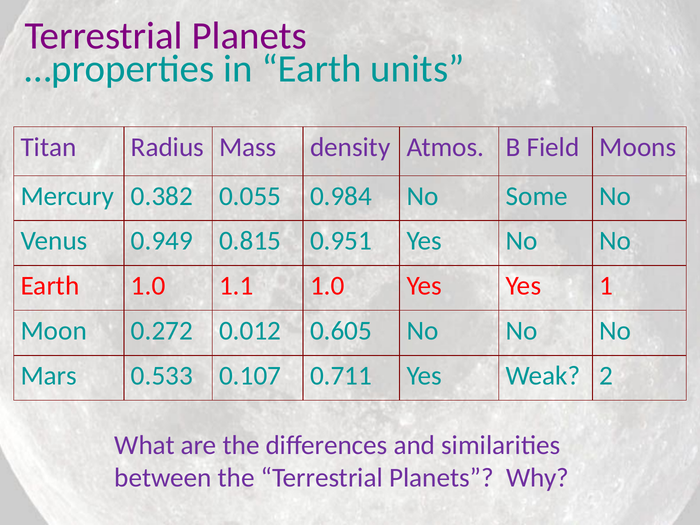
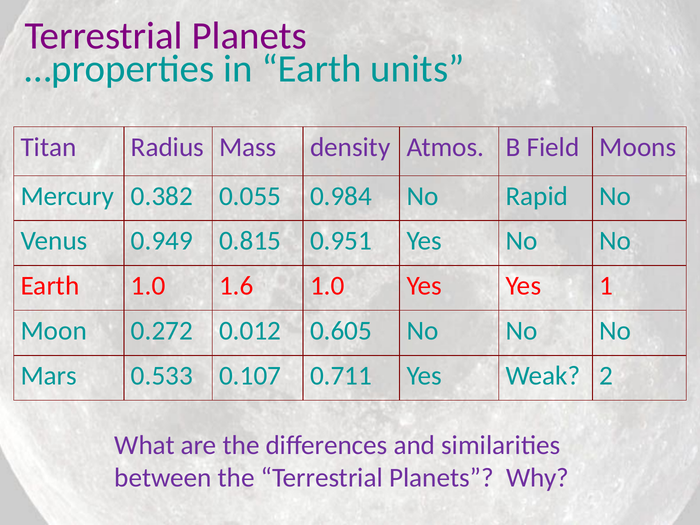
Some: Some -> Rapid (537, 196)
1.1: 1.1 -> 1.6 (236, 286)
